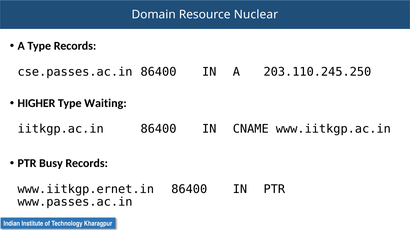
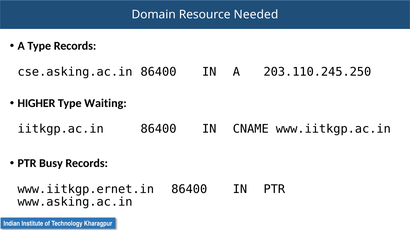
Nuclear: Nuclear -> Needed (256, 15)
cse.passes.ac.in: cse.passes.ac.in -> cse.asking.ac.in (75, 72)
www.passes.ac.in: www.passes.ac.in -> www.asking.ac.in (75, 203)
